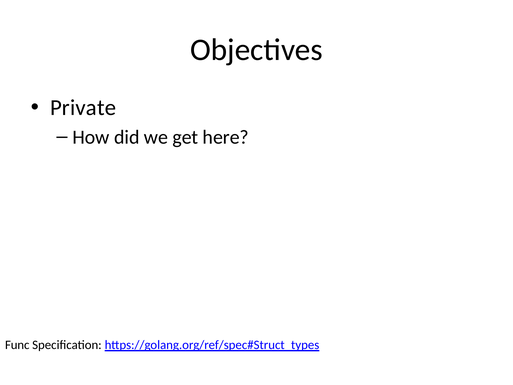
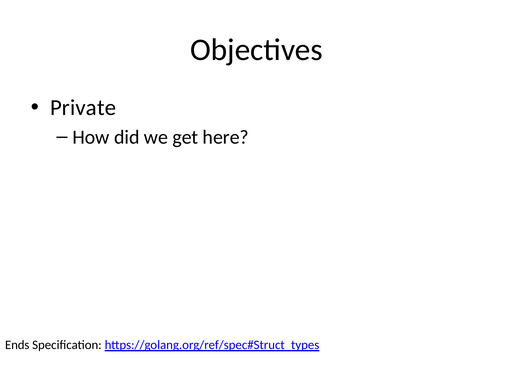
Func: Func -> Ends (17, 345)
